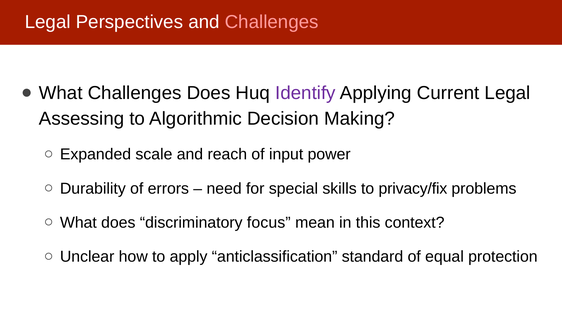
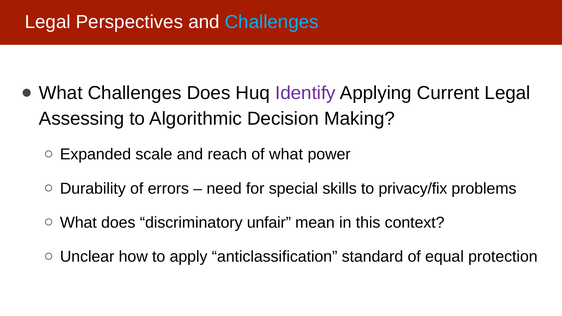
Challenges colour: pink -> light blue (272, 22)
of input: input -> what (286, 154)
focus: focus -> unfair (269, 223)
